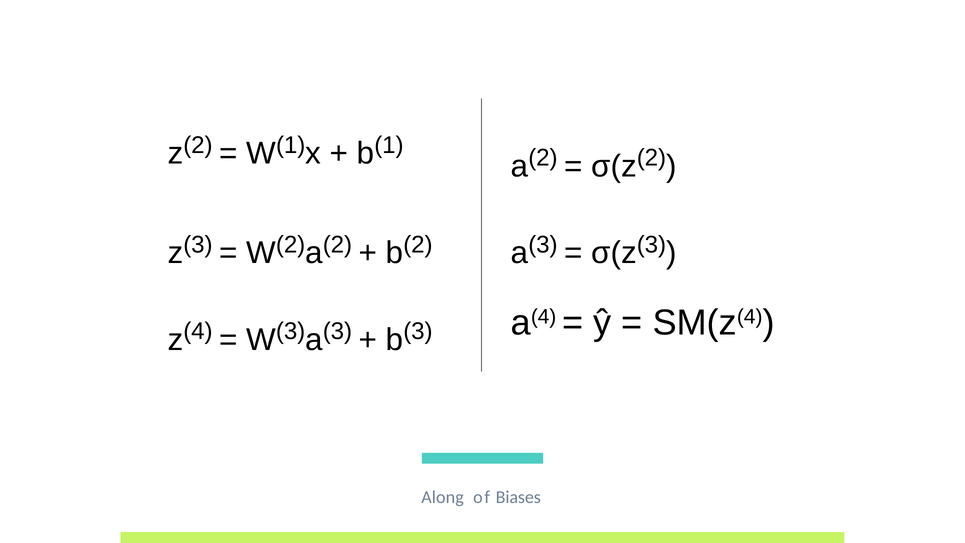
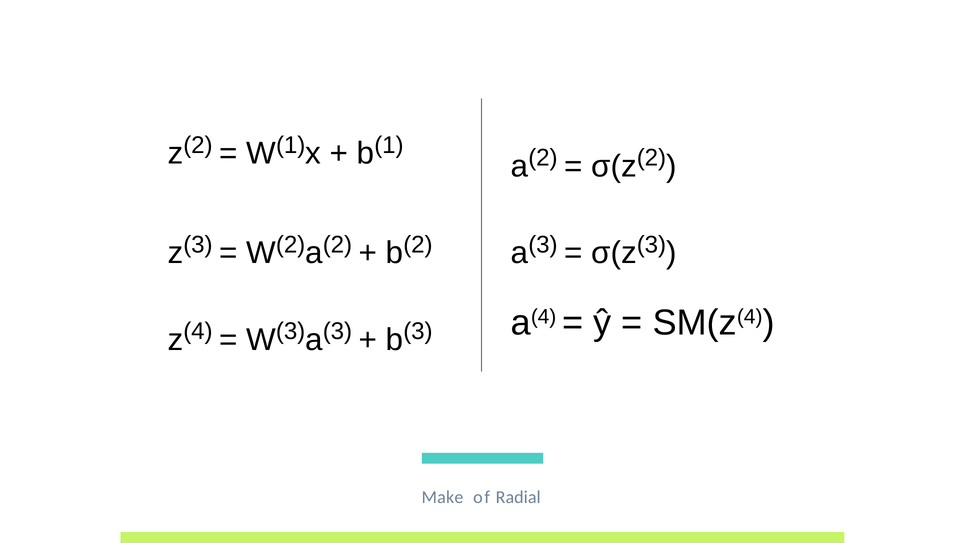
Along: Along -> Make (442, 497)
Biases: Biases -> Radial (518, 497)
